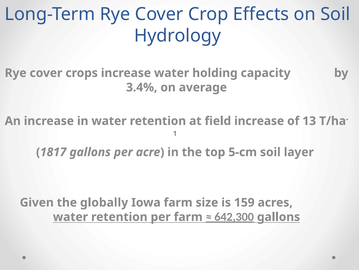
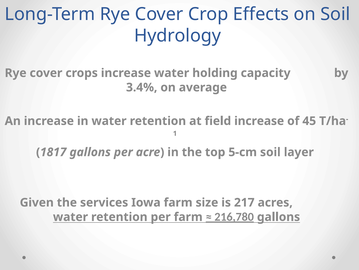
13: 13 -> 45 (309, 121)
globally: globally -> services (104, 202)
159: 159 -> 217 (244, 202)
642,300: 642,300 -> 216,780 (234, 216)
